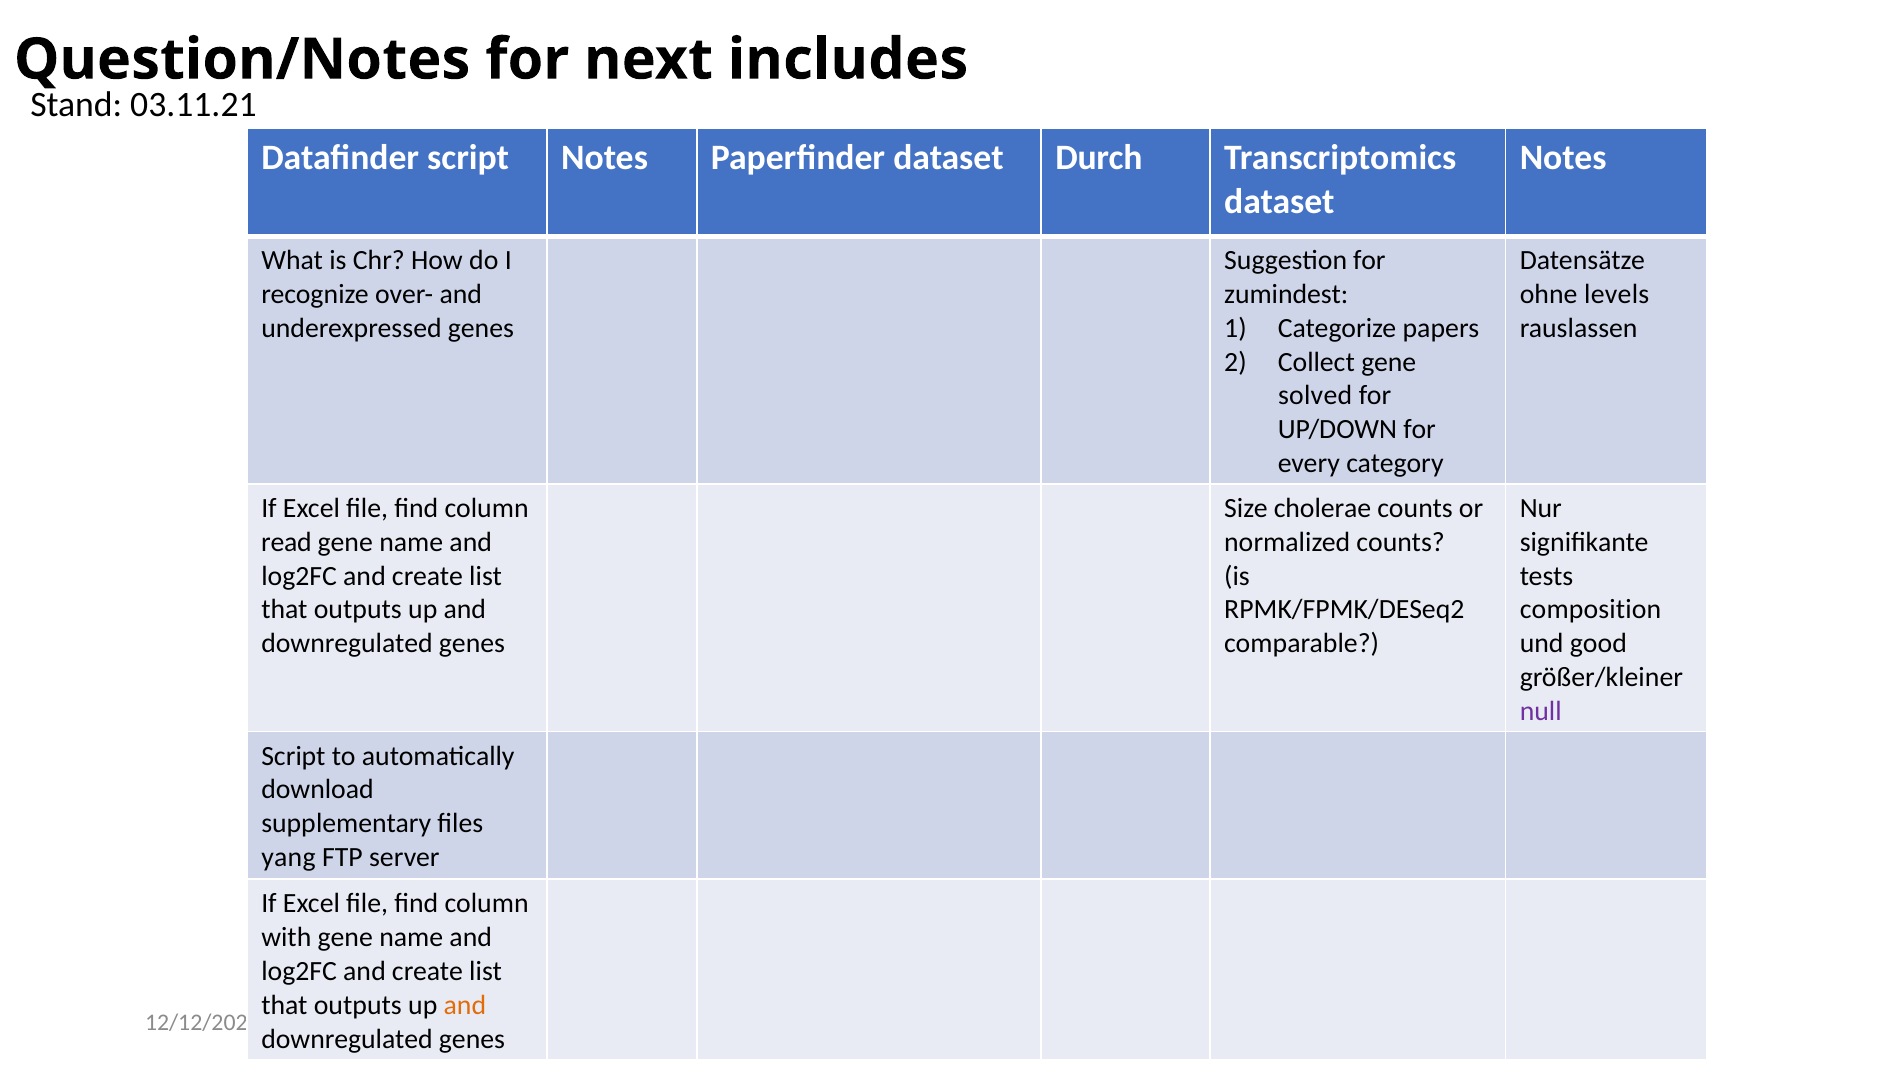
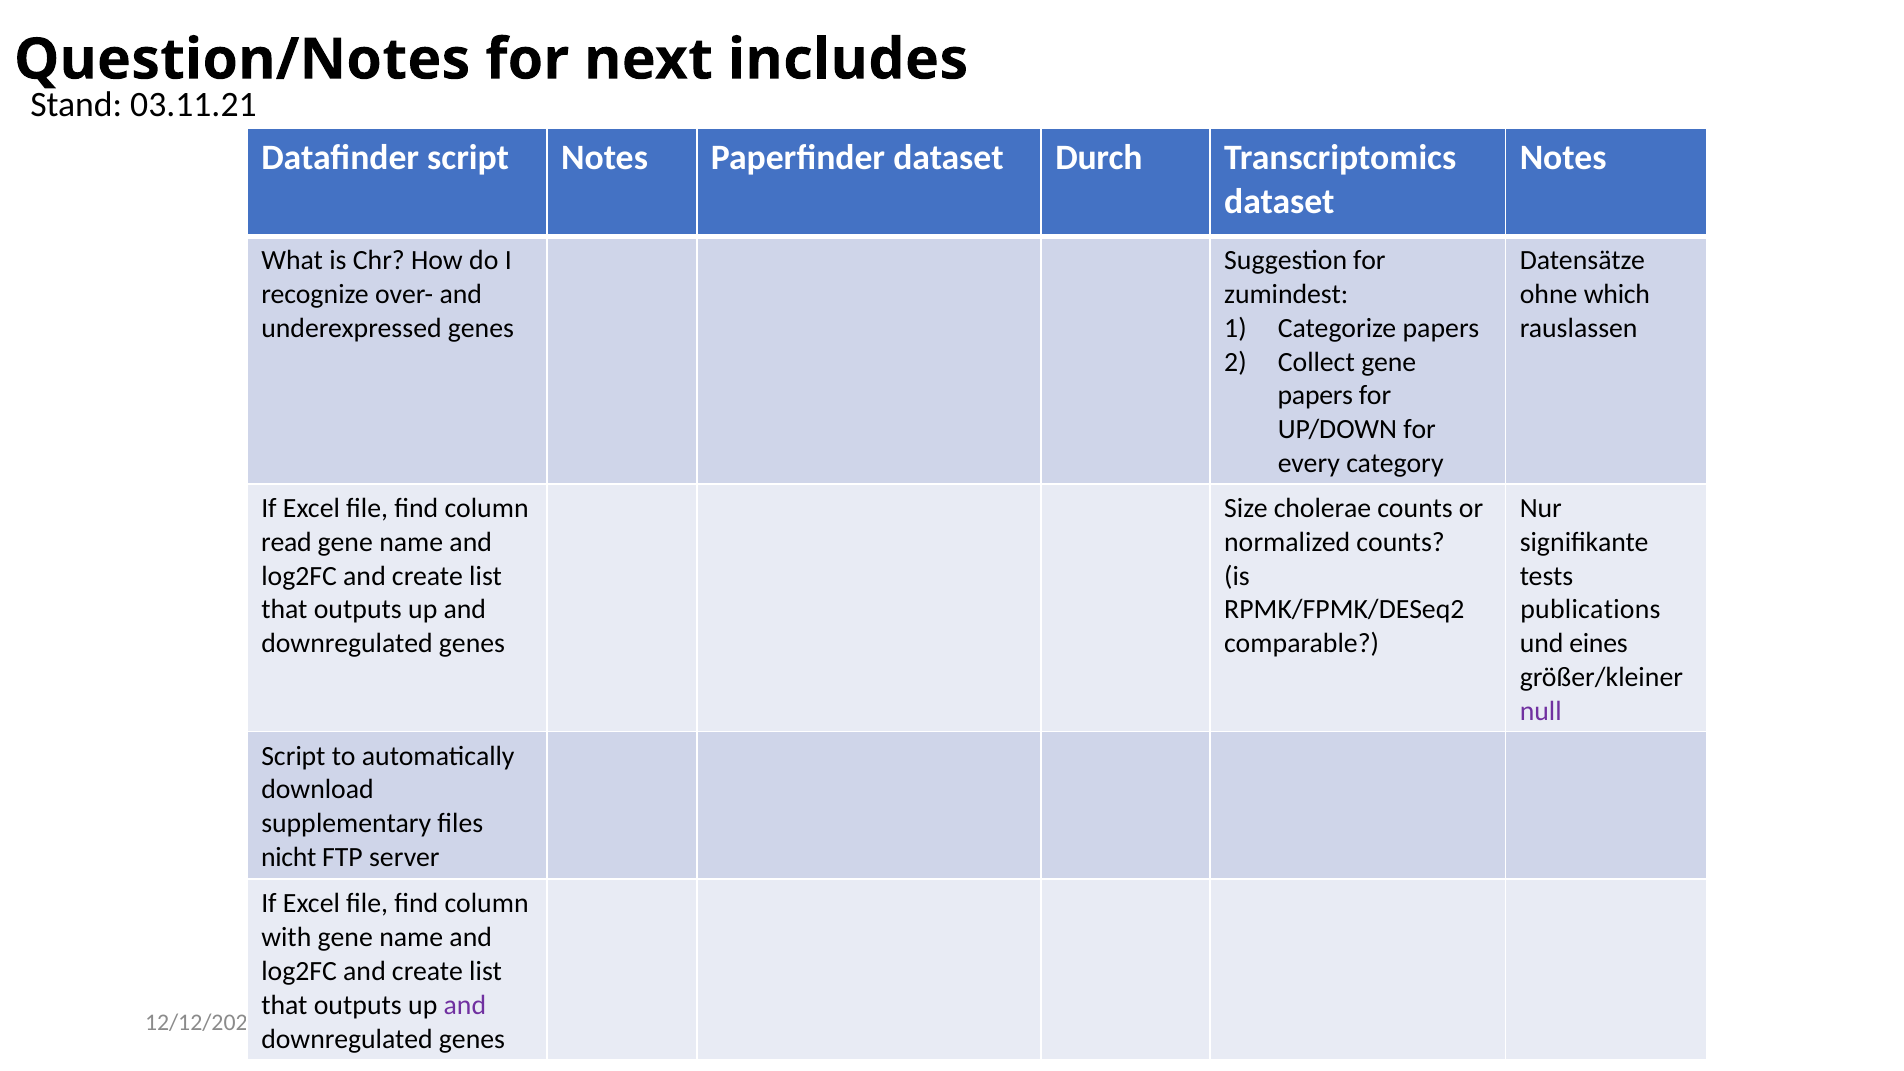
levels: levels -> which (1617, 294)
solved: solved -> papers (1315, 396)
composition: composition -> publications (1590, 610)
good: good -> eines (1599, 643)
yang: yang -> nicht (289, 857)
and colour: orange -> purple (465, 1005)
